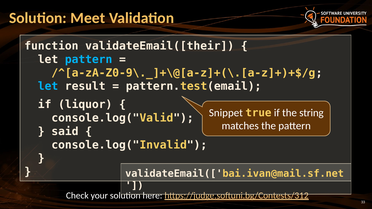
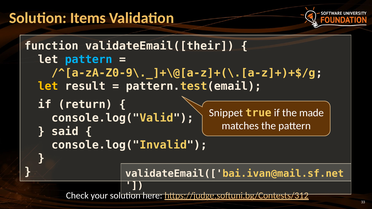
Meet: Meet -> Items (88, 18)
let colour: light blue -> yellow (48, 86)
liquor: liquor -> return (85, 105)
string: string -> made (311, 113)
